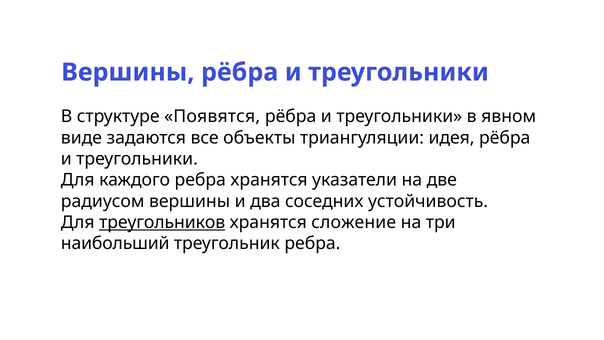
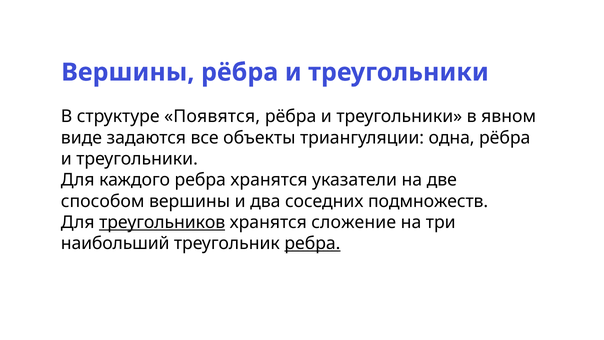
идея: идея -> одна (452, 138)
радиусом: радиусом -> способом (103, 201)
устойчивость: устойчивость -> подмножеств (428, 201)
ребра underline: none -> present (312, 243)
